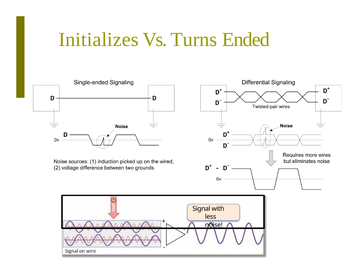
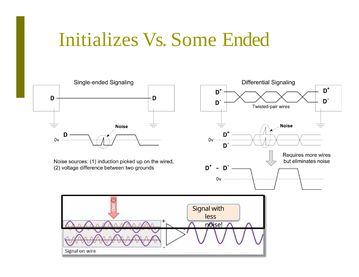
Turns: Turns -> Some (194, 40)
